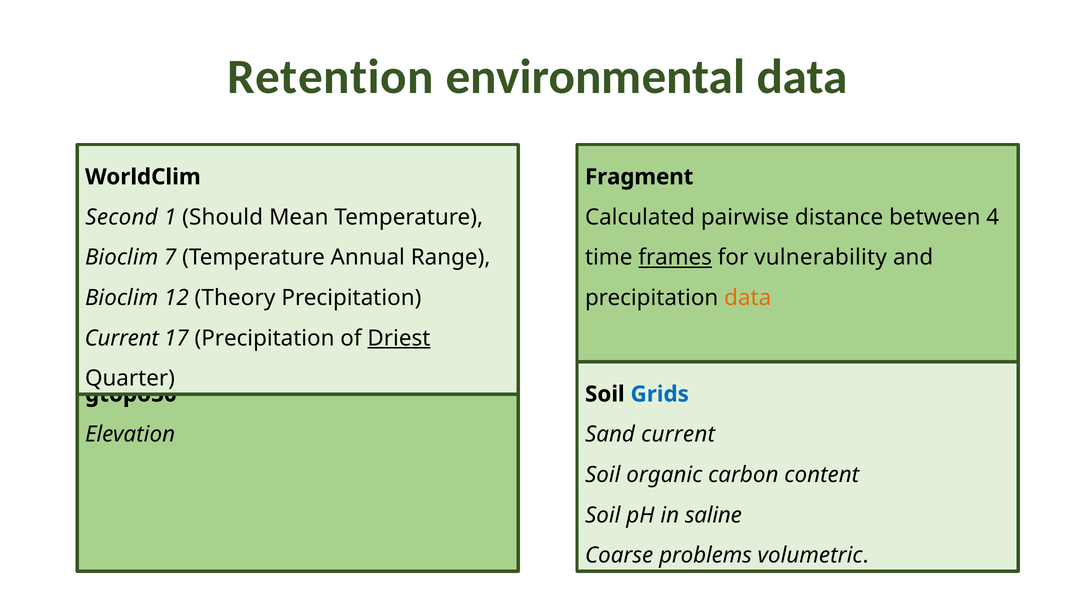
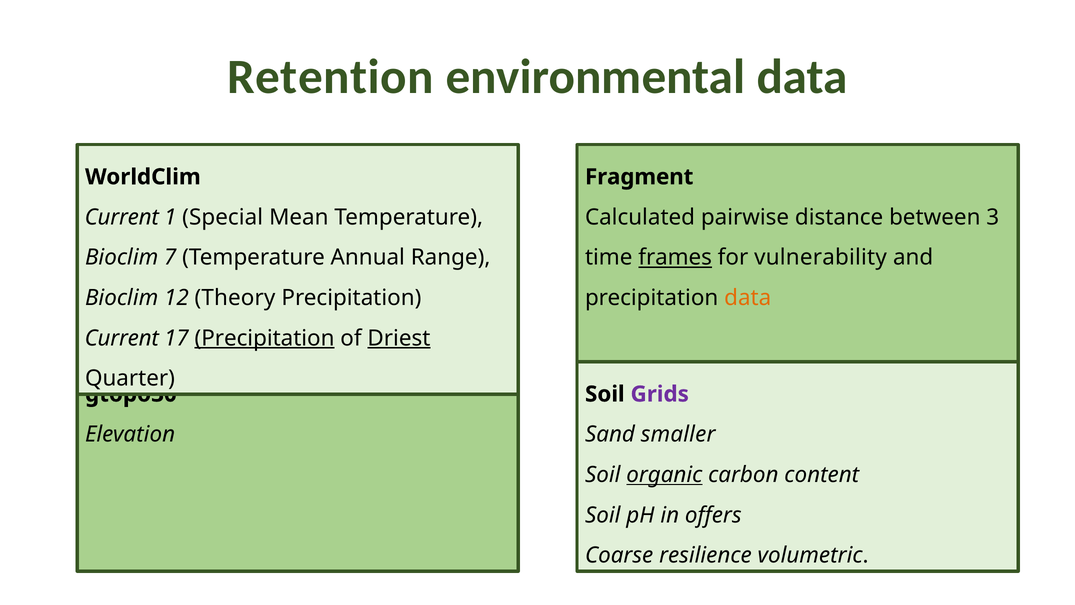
Second: Second -> Current (122, 217)
Should: Should -> Special (223, 217)
4: 4 -> 3 (993, 217)
Precipitation underline: none -> present (265, 338)
Grids colour: blue -> purple (660, 394)
Sand current: current -> smaller (678, 434)
organic underline: none -> present (664, 475)
saline: saline -> offers (713, 515)
problems: problems -> resilience (705, 555)
